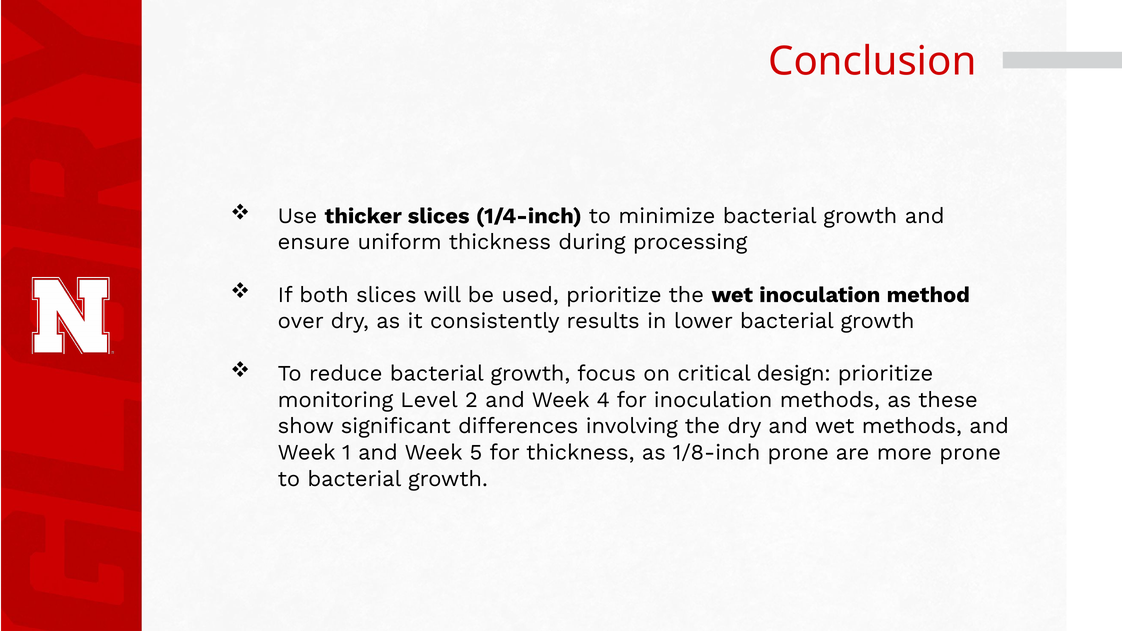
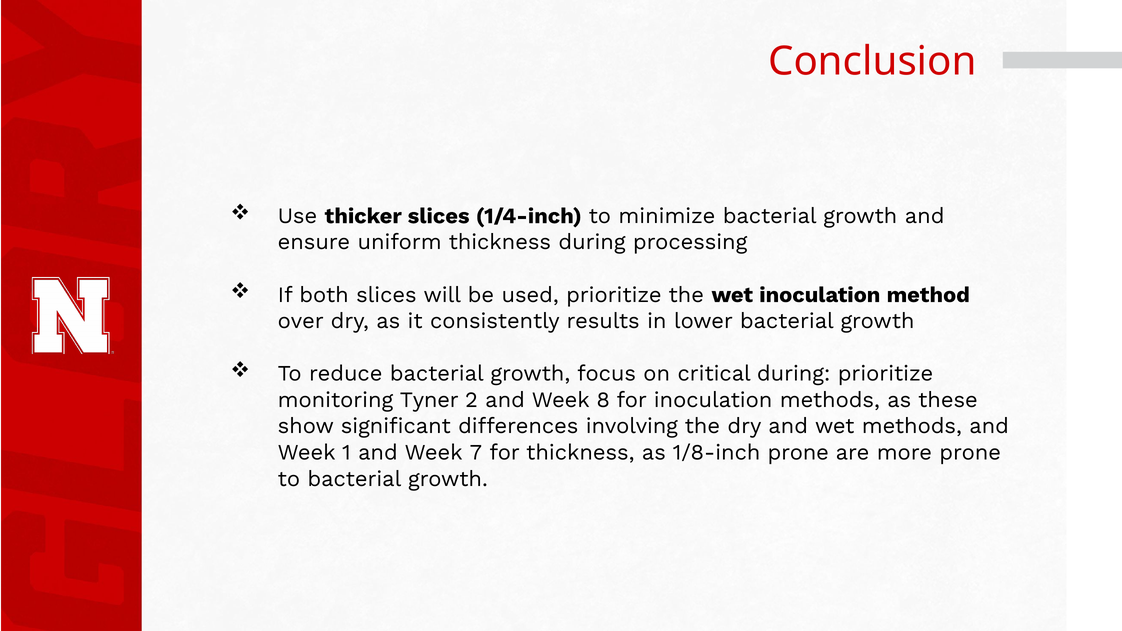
critical design: design -> during (794, 374)
Level: Level -> Tyner (429, 400)
4: 4 -> 8 (603, 400)
5: 5 -> 7 (476, 453)
